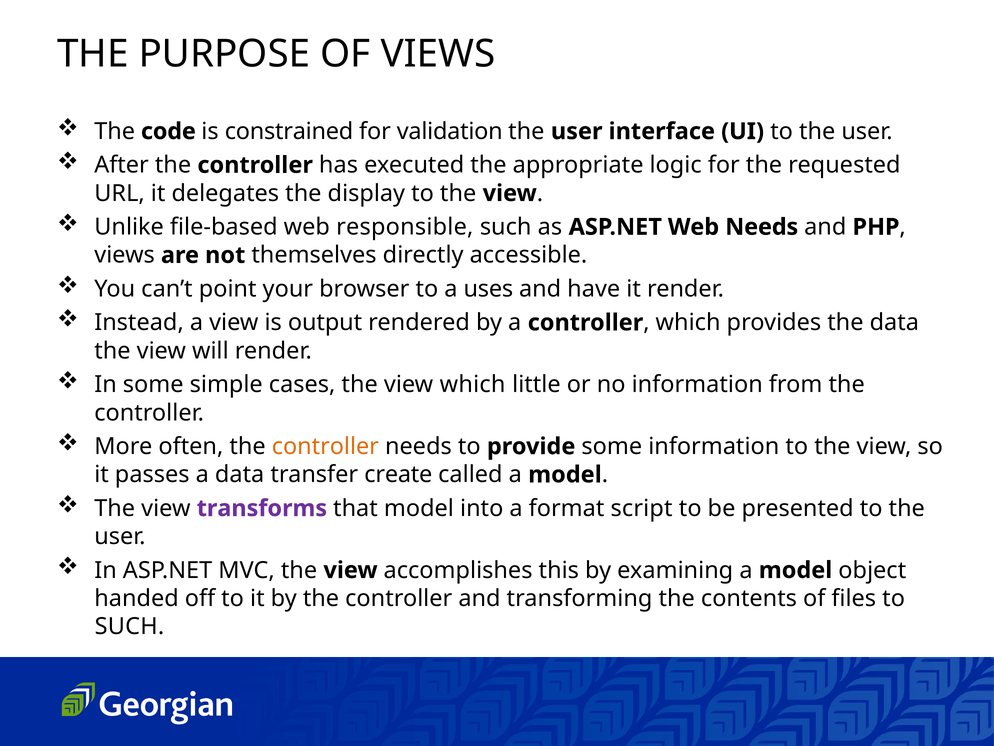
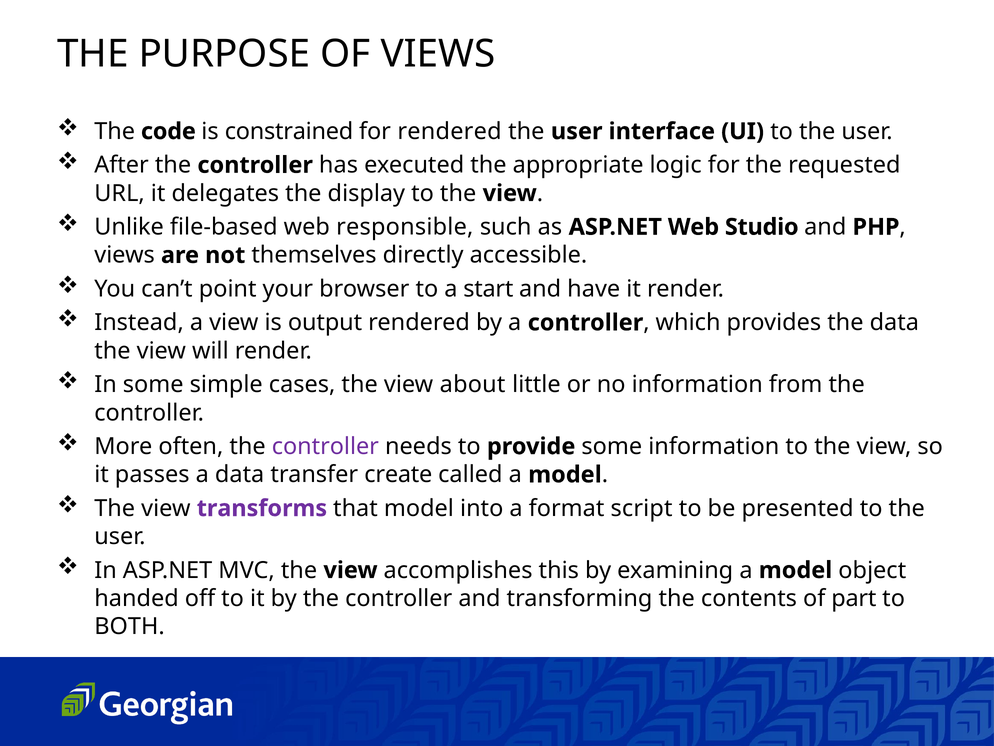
for validation: validation -> rendered (450, 131)
Web Needs: Needs -> Studio (762, 227)
uses: uses -> start (488, 289)
view which: which -> about (473, 384)
controller colour: orange -> purple (325, 446)
files: files -> part (854, 598)
SUCH: SUCH -> BOTH (130, 626)
